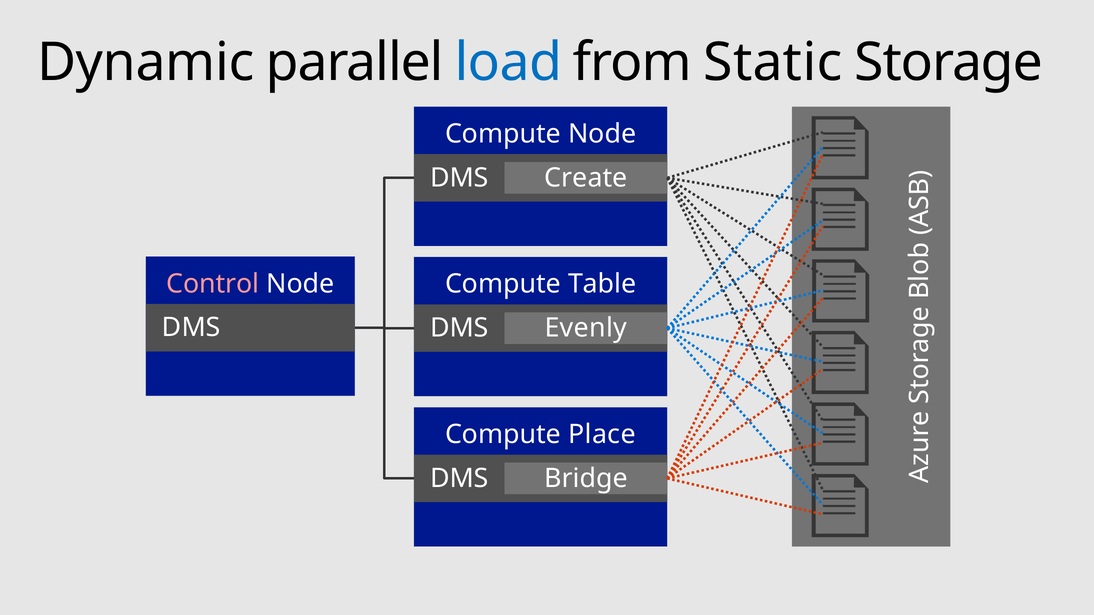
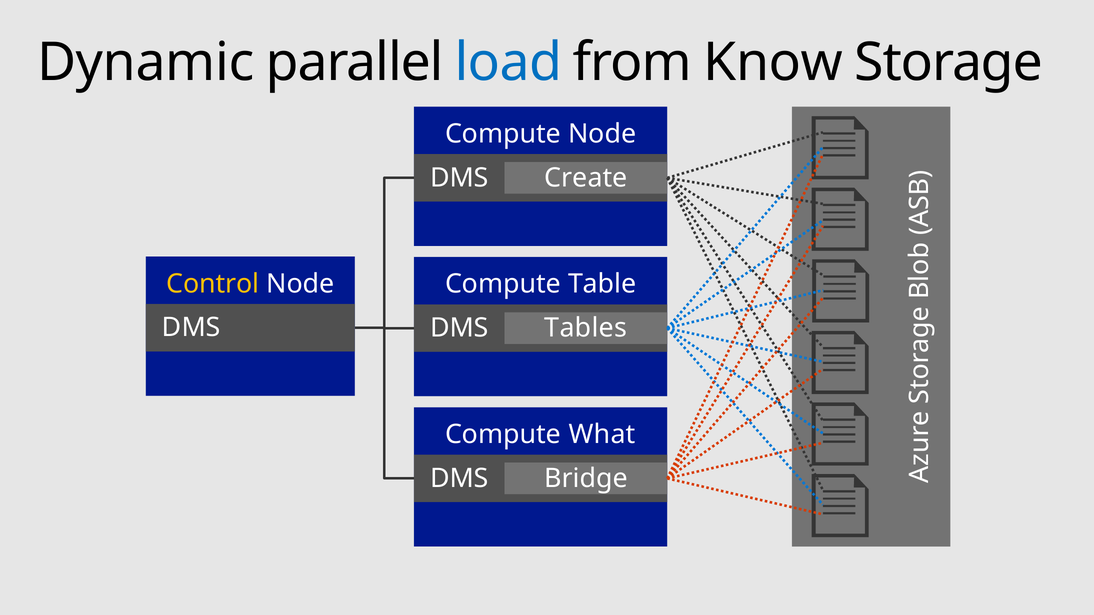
Static: Static -> Know (773, 63)
Control colour: pink -> yellow (213, 284)
Evenly: Evenly -> Tables (586, 328)
Place: Place -> What (602, 435)
